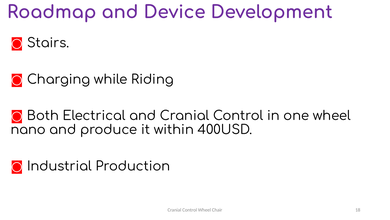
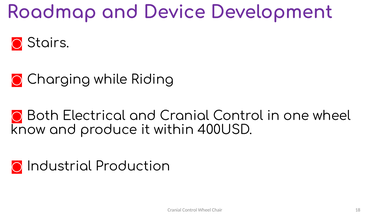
nano: nano -> know (28, 130)
